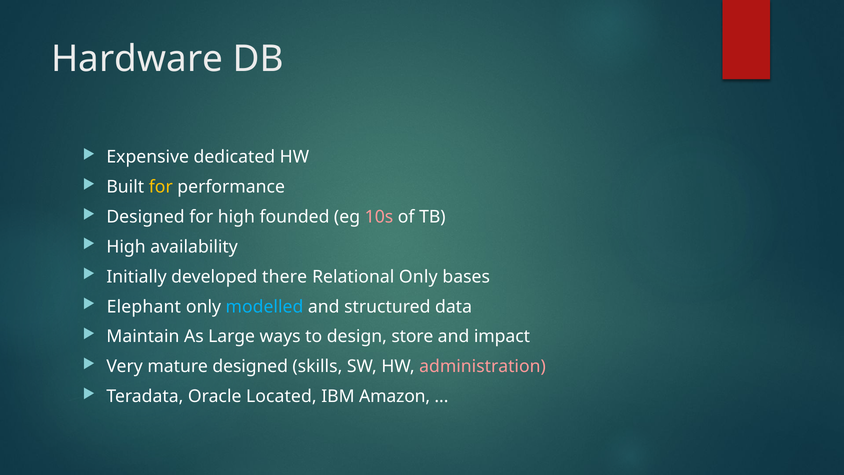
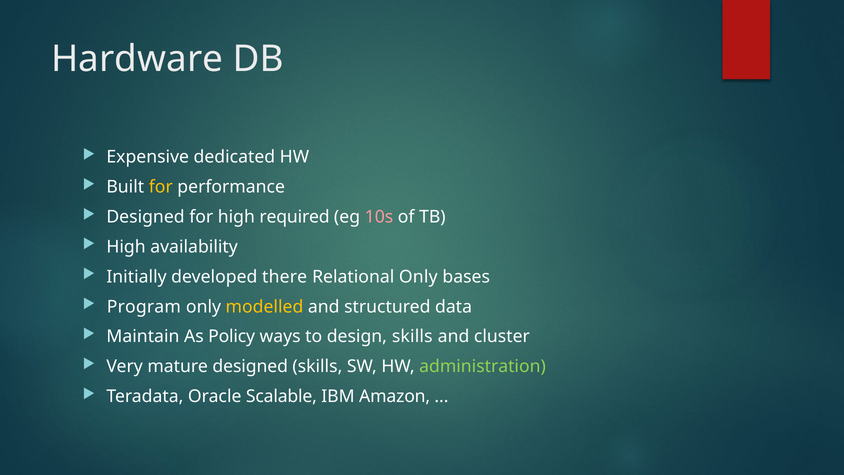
founded: founded -> required (295, 217)
Elephant: Elephant -> Program (144, 307)
modelled colour: light blue -> yellow (264, 307)
Large: Large -> Policy (232, 337)
design store: store -> skills (412, 337)
impact: impact -> cluster (502, 337)
administration colour: pink -> light green (483, 366)
Located: Located -> Scalable (281, 396)
